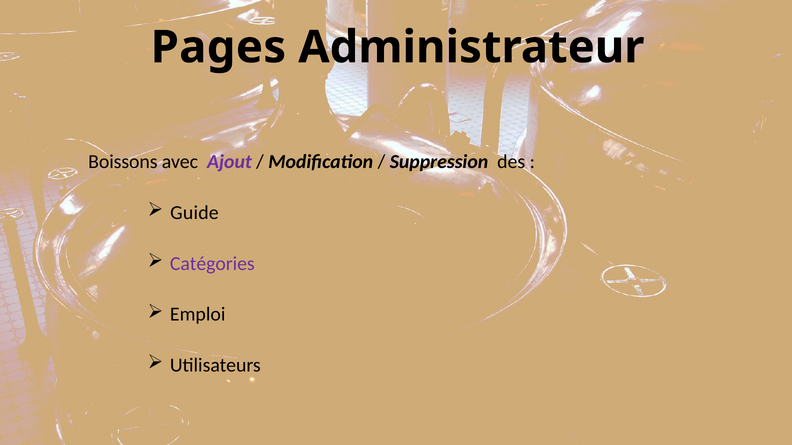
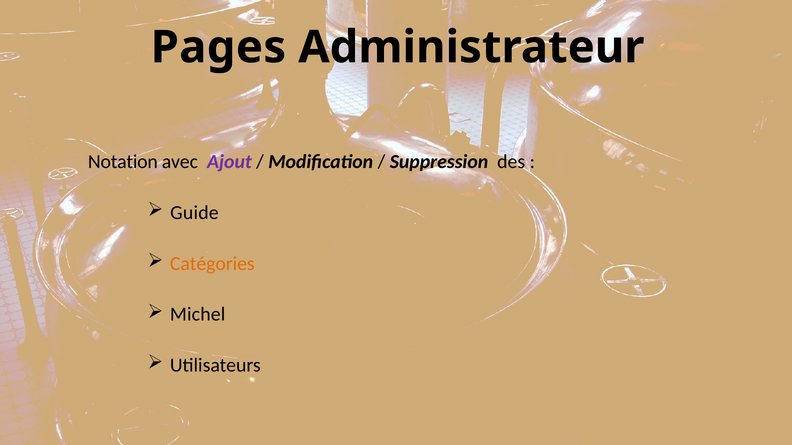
Boissons: Boissons -> Notation (123, 162)
Catégories colour: purple -> orange (212, 264)
Emploi: Emploi -> Michel (198, 315)
